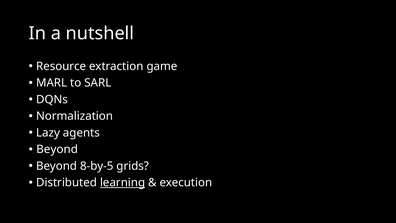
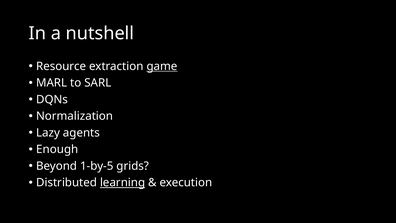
game underline: none -> present (162, 66)
Beyond: Beyond -> Enough (57, 149)
8-by-5: 8-by-5 -> 1-by-5 (97, 166)
